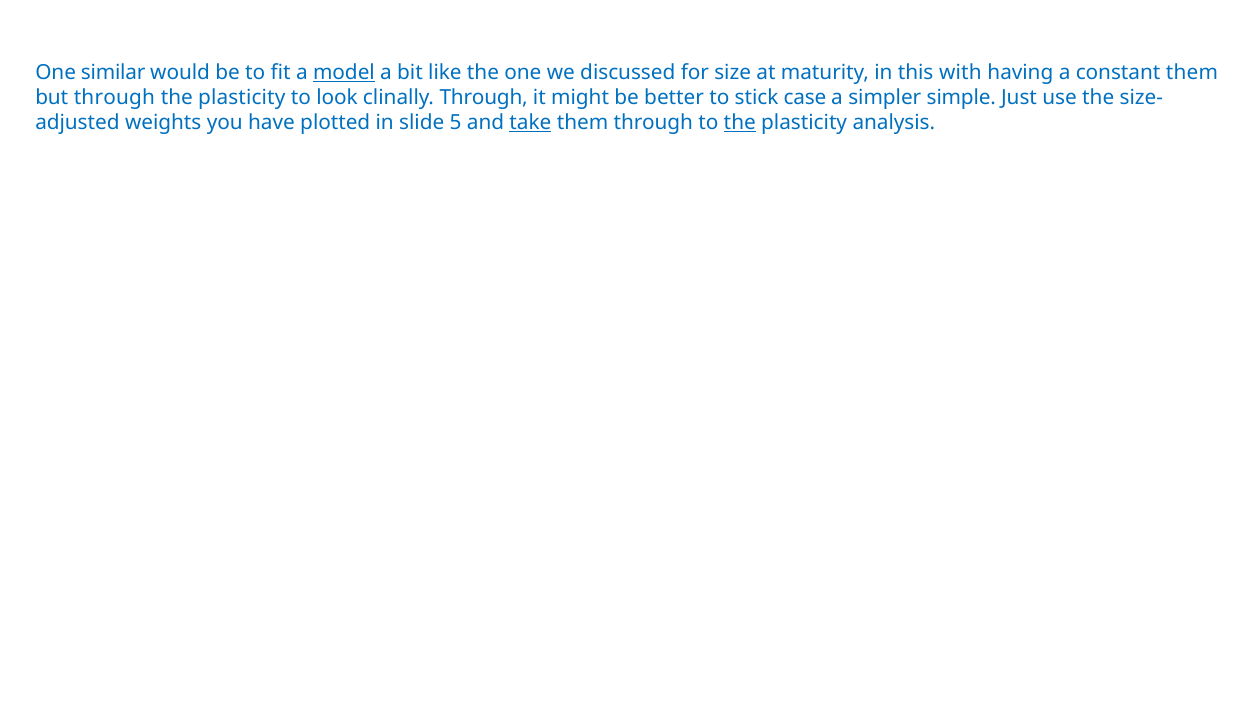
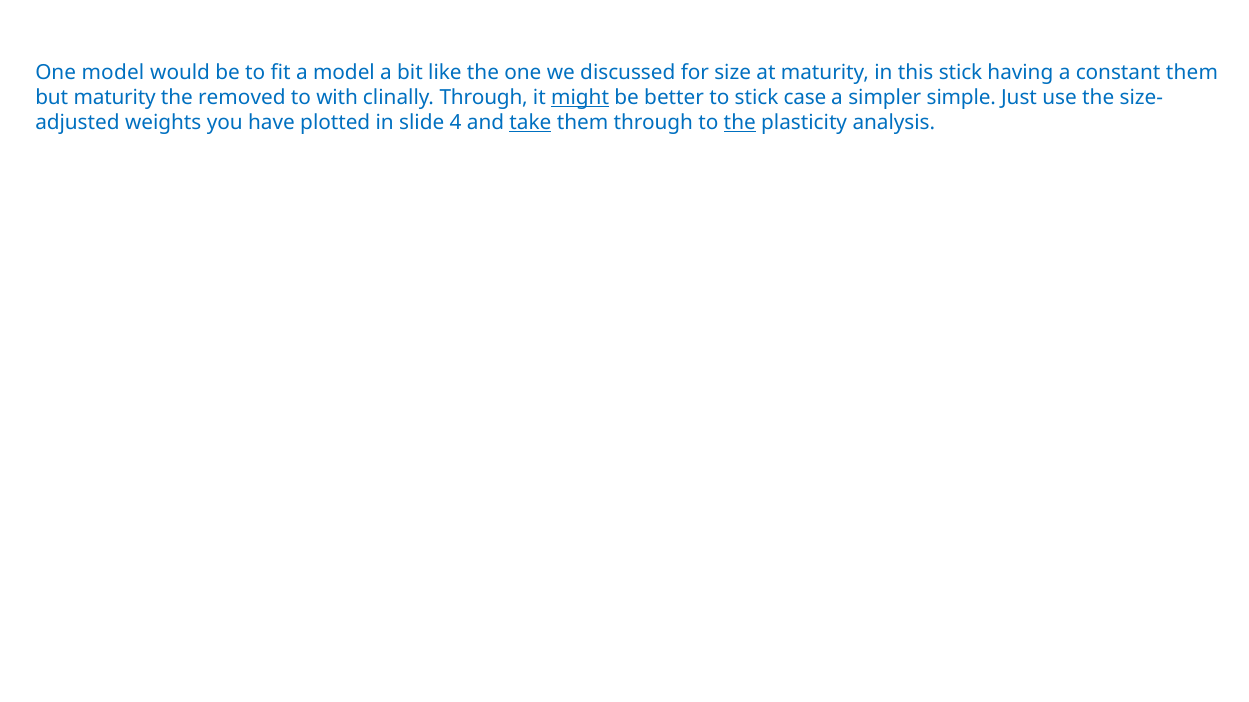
One similar: similar -> model (113, 72)
model underline: present -> none (344, 72)
this with: with -> stick (961, 72)
but through: through -> maturity (115, 97)
plasticity: plasticity -> removed (242, 97)
look: look -> with (337, 97)
might underline: none -> present (580, 97)
5: 5 -> 4 (456, 122)
